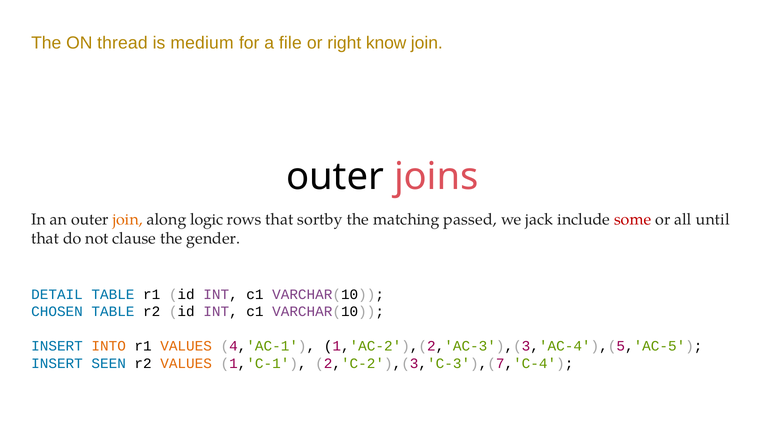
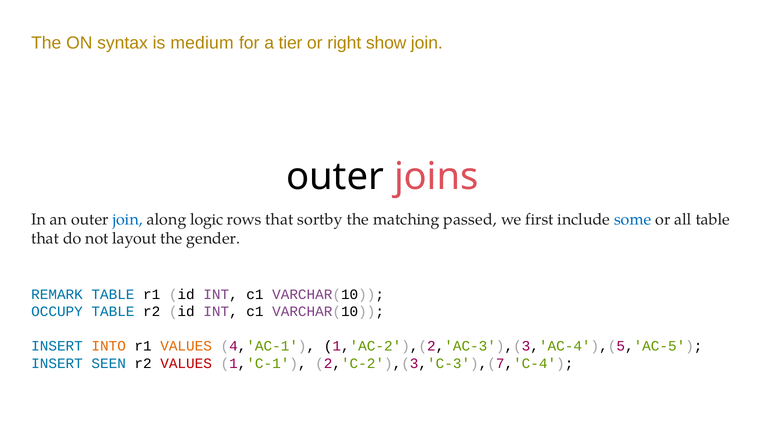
thread: thread -> syntax (123, 43)
file: file -> tier (291, 43)
know: know -> show (386, 43)
join colour: orange -> blue (128, 220)
jack: jack -> first (539, 220)
some colour: red -> blue (633, 220)
all until: until -> table (713, 220)
clause: clause -> layout (134, 239)
DETAIL: DETAIL -> REMARK (57, 295)
CHOSEN: CHOSEN -> OCCUPY (57, 312)
VALUES colour: orange -> red (186, 364)
